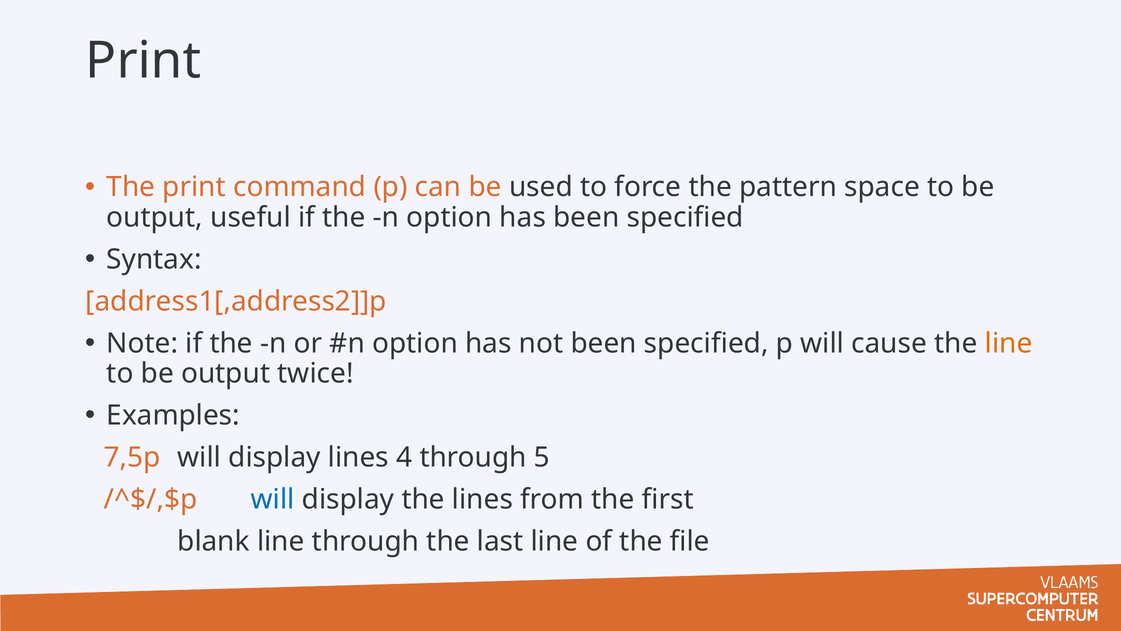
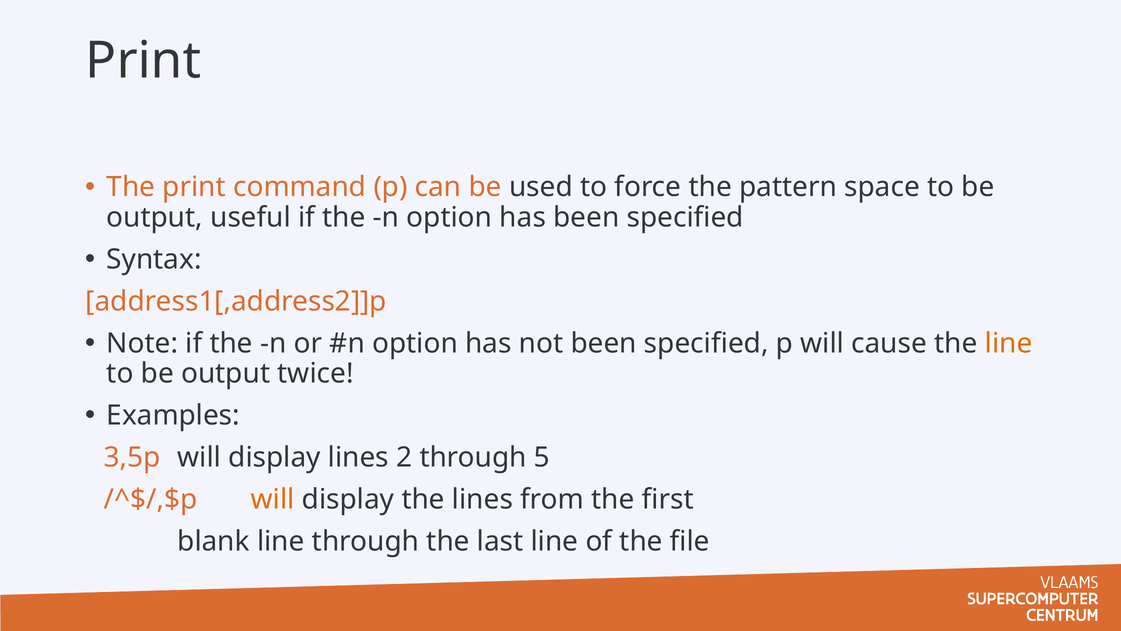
7,5p: 7,5p -> 3,5p (132, 457)
4: 4 -> 2 (404, 457)
will colour: blue -> orange (273, 499)
